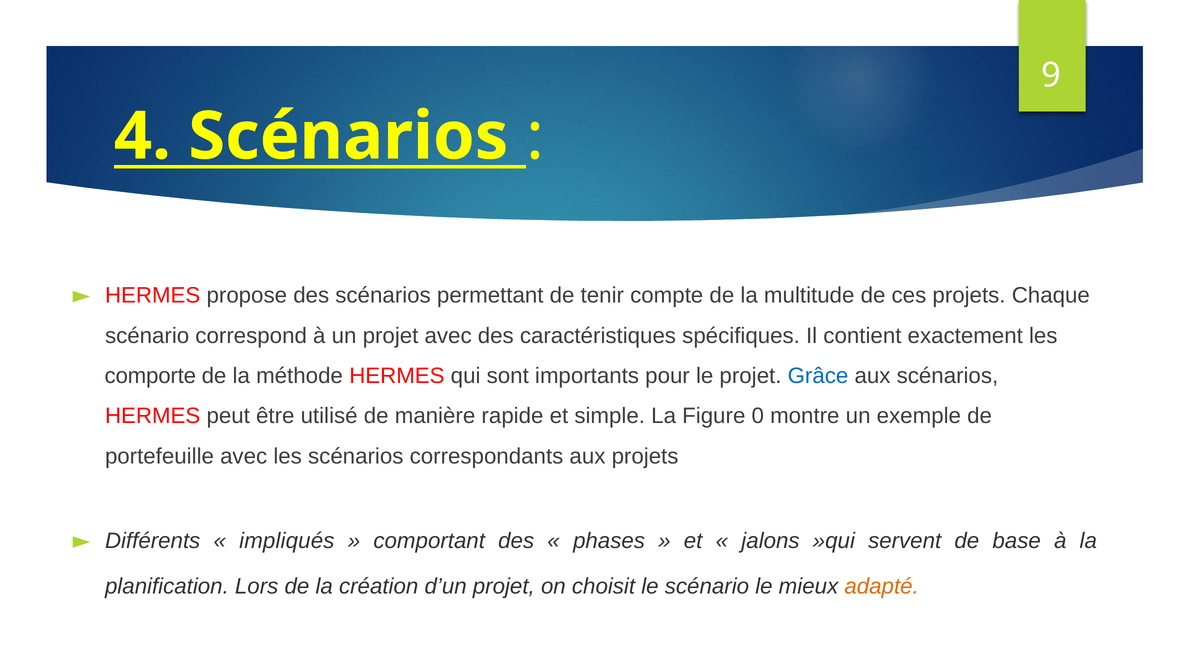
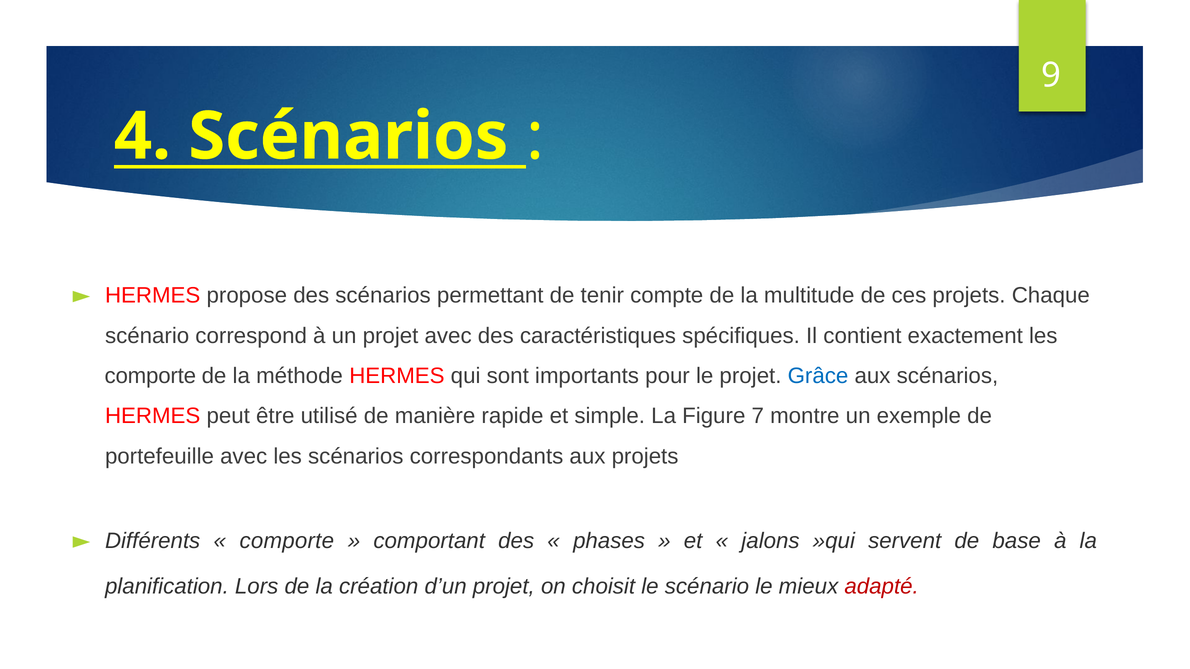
0: 0 -> 7 (758, 416)
impliqués: impliqués -> comporte (287, 541)
adapté colour: orange -> red (882, 587)
